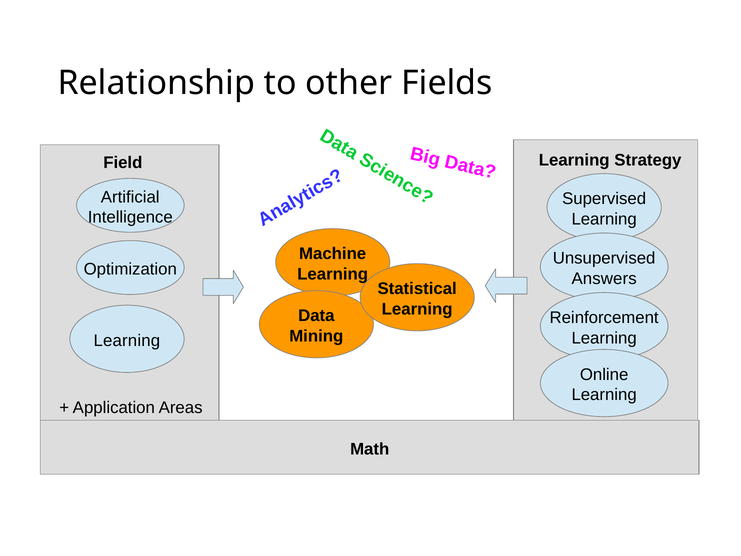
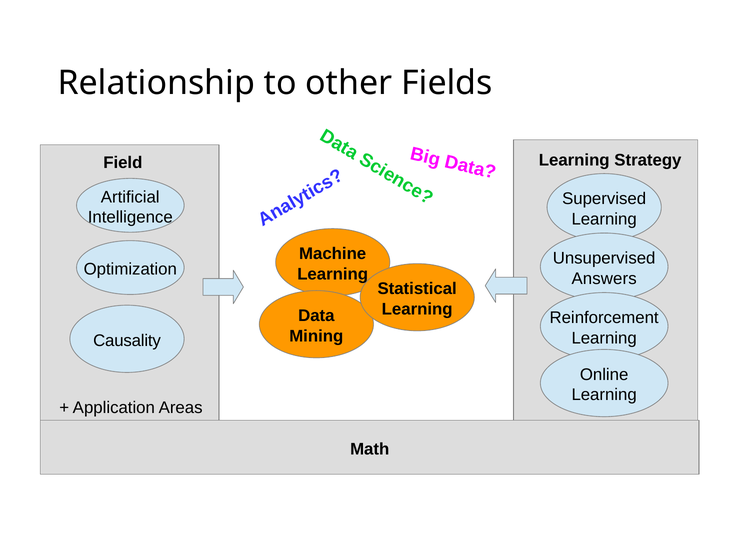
Learning: Learning -> Causality (127, 340)
